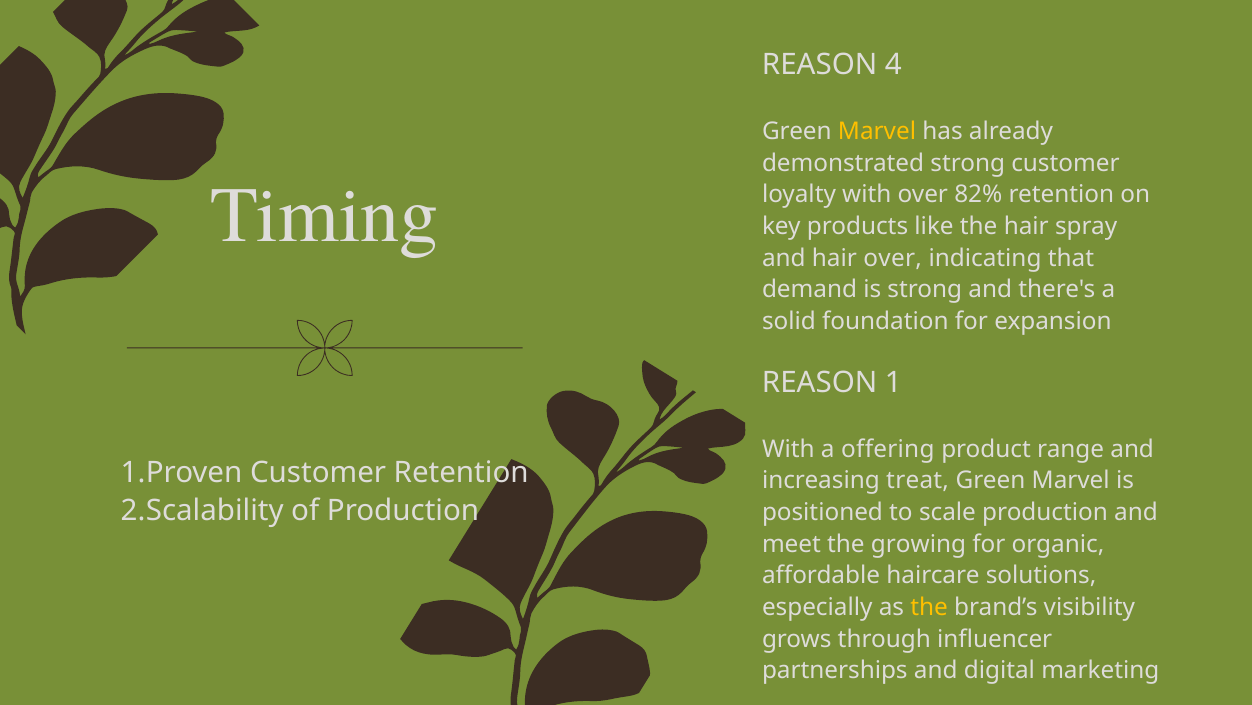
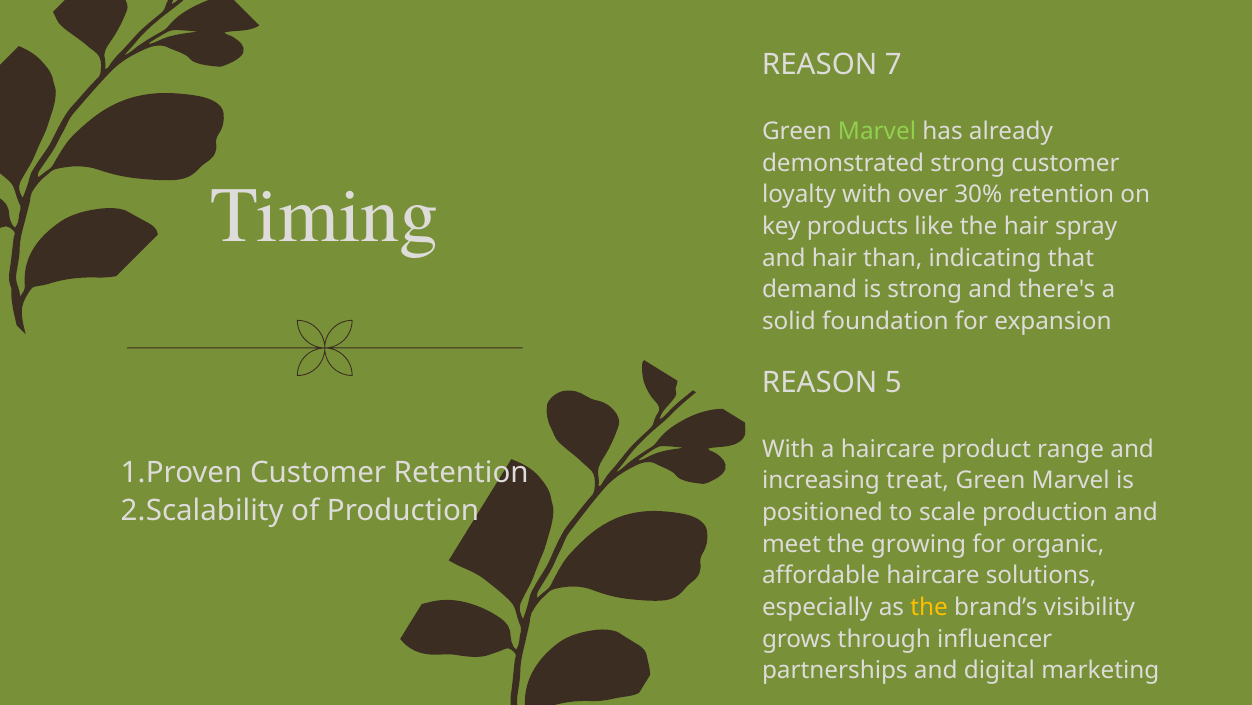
4: 4 -> 7 (893, 65)
Marvel colour: yellow -> light green (877, 131)
82%: 82% -> 30% (978, 195)
hair over: over -> than (893, 258)
1: 1 -> 5 (893, 382)
a offering: offering -> haircare (888, 449)
